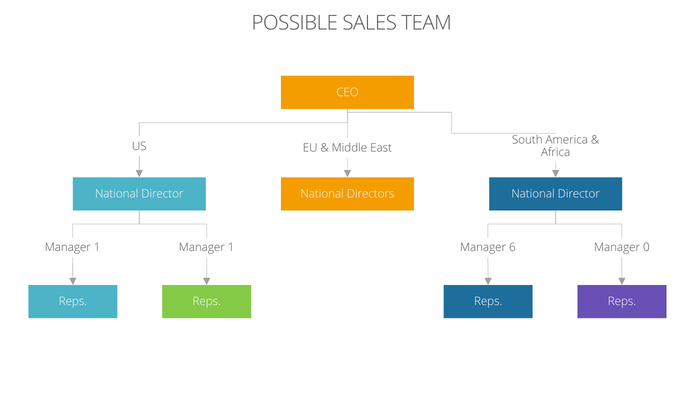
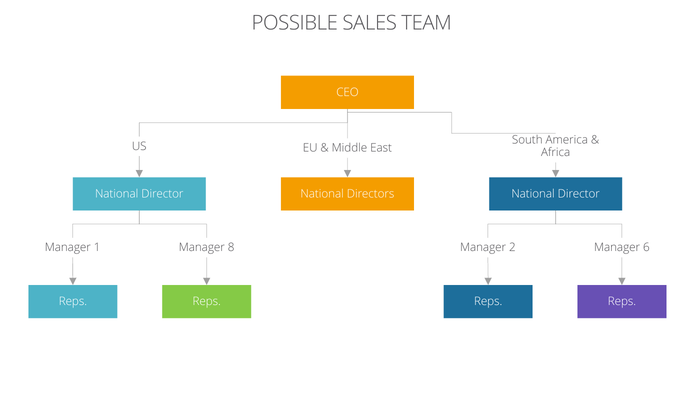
1 Manager 1: 1 -> 8 (231, 247)
6: 6 -> 2 (512, 247)
0: 0 -> 6 (646, 247)
